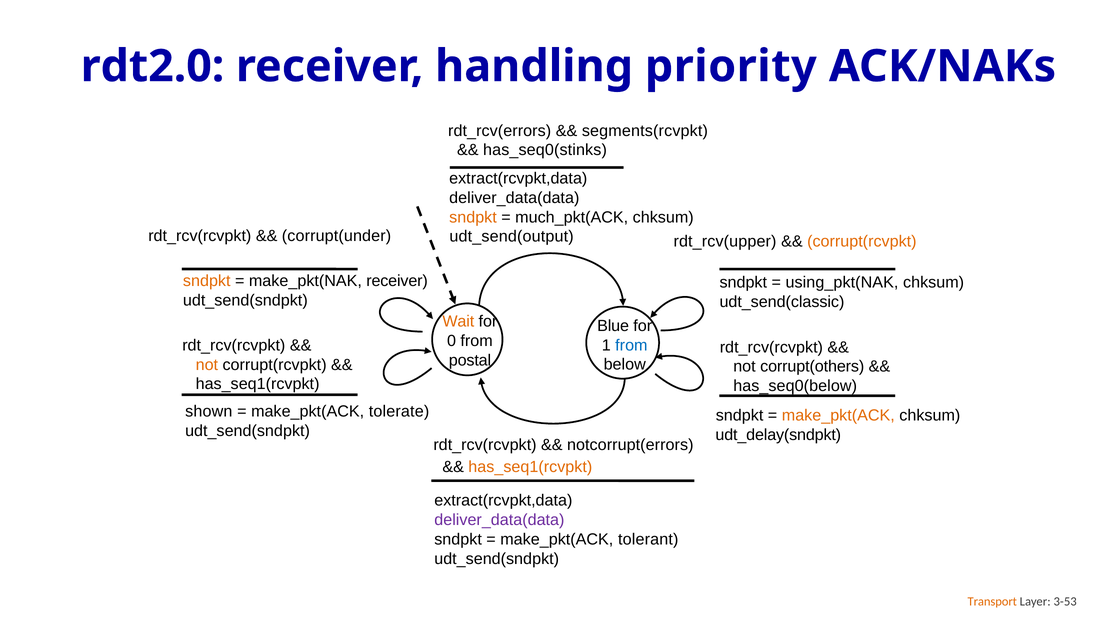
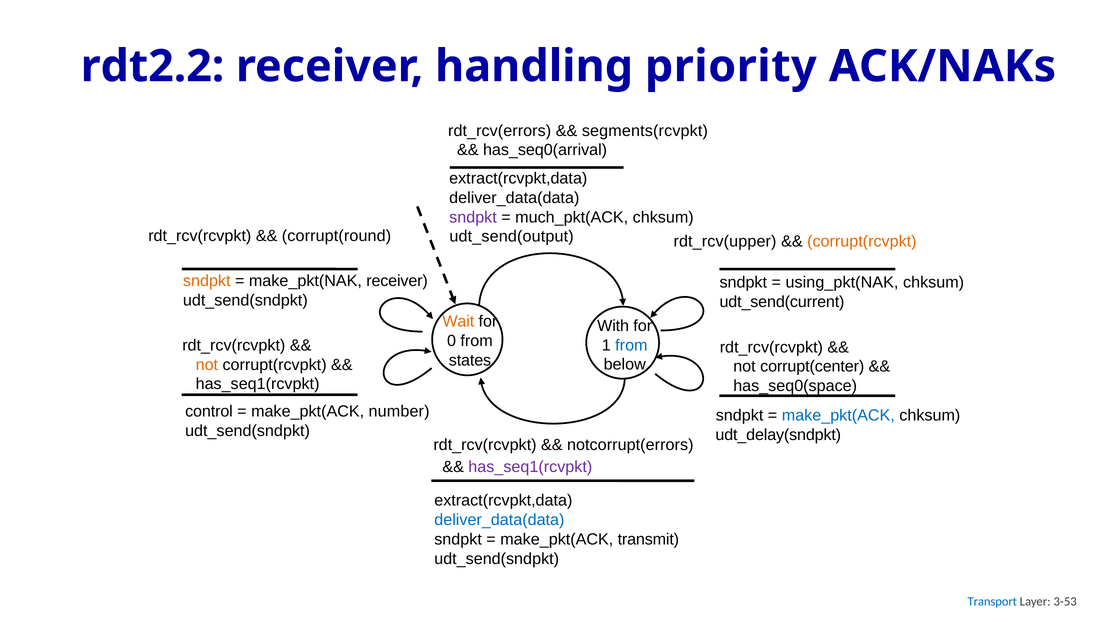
rdt2.0: rdt2.0 -> rdt2.2 (152, 66)
has_seq0(stinks: has_seq0(stinks -> has_seq0(arrival (545, 150)
sndpkt colour: orange -> purple (473, 217)
corrupt(under: corrupt(under -> corrupt(round (337, 236)
udt_send(classic: udt_send(classic -> udt_send(current (782, 302)
Blue: Blue -> With (613, 326)
postal: postal -> states (470, 360)
corrupt(others: corrupt(others -> corrupt(center (812, 367)
has_seq0(below: has_seq0(below -> has_seq0(space (795, 386)
shown: shown -> control (209, 412)
tolerate: tolerate -> number (399, 412)
make_pkt(ACK colour: orange -> blue (838, 416)
has_seq1(rcvpkt colour: orange -> purple (530, 467)
deliver_data(data colour: purple -> blue (499, 520)
tolerant: tolerant -> transmit (648, 539)
Transport colour: orange -> blue (992, 602)
